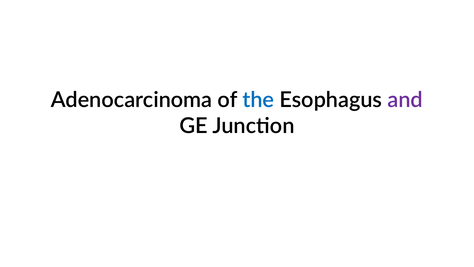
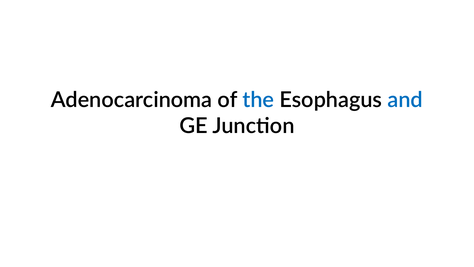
and colour: purple -> blue (405, 100)
